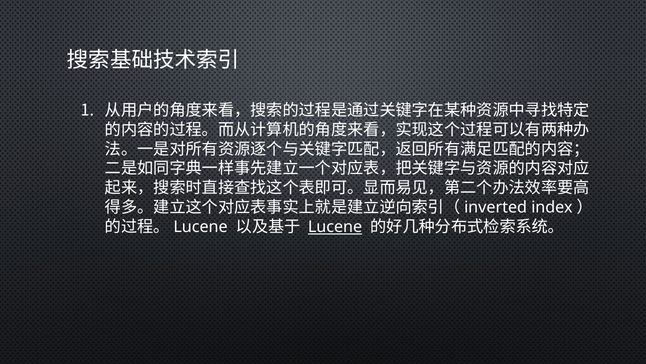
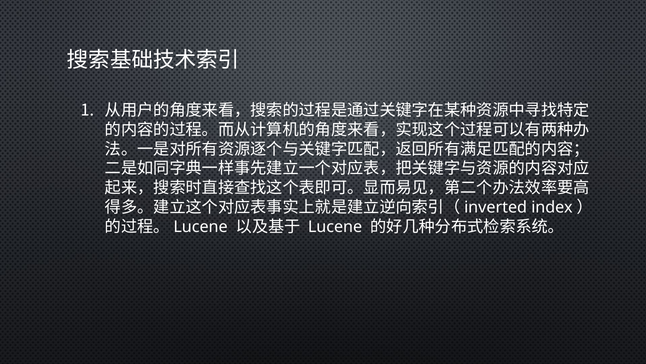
Lucene underline: present -> none (335, 226)
